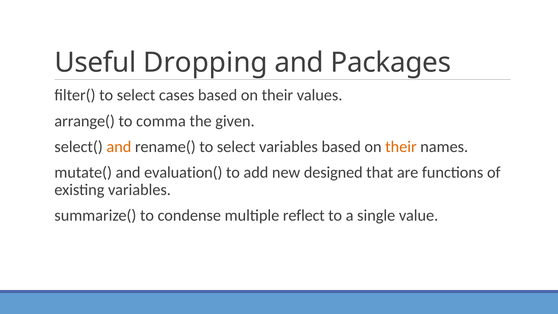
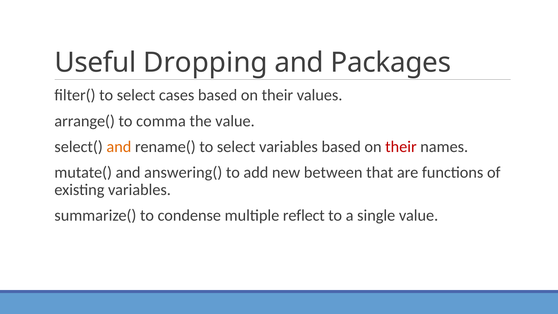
the given: given -> value (235, 121)
their colour: orange -> red (401, 147)
evaluation(: evaluation( -> answering( (183, 172)
designed: designed -> between (333, 172)
